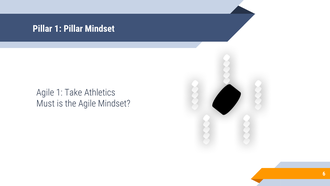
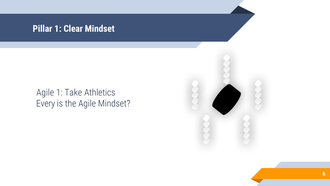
1 Pillar: Pillar -> Clear (73, 29)
Must: Must -> Every (46, 103)
